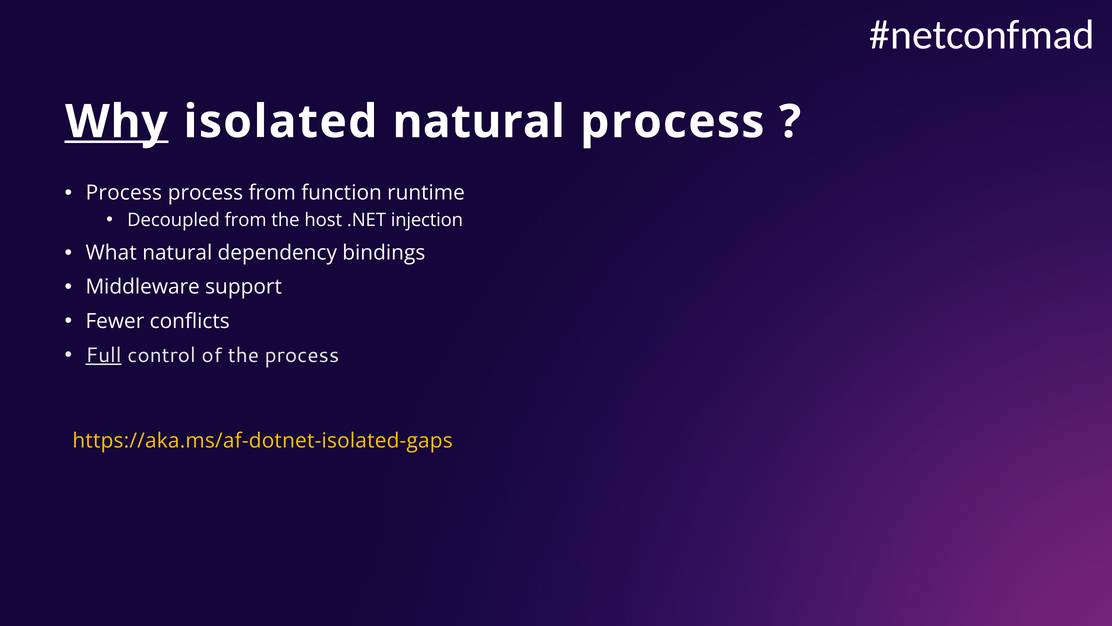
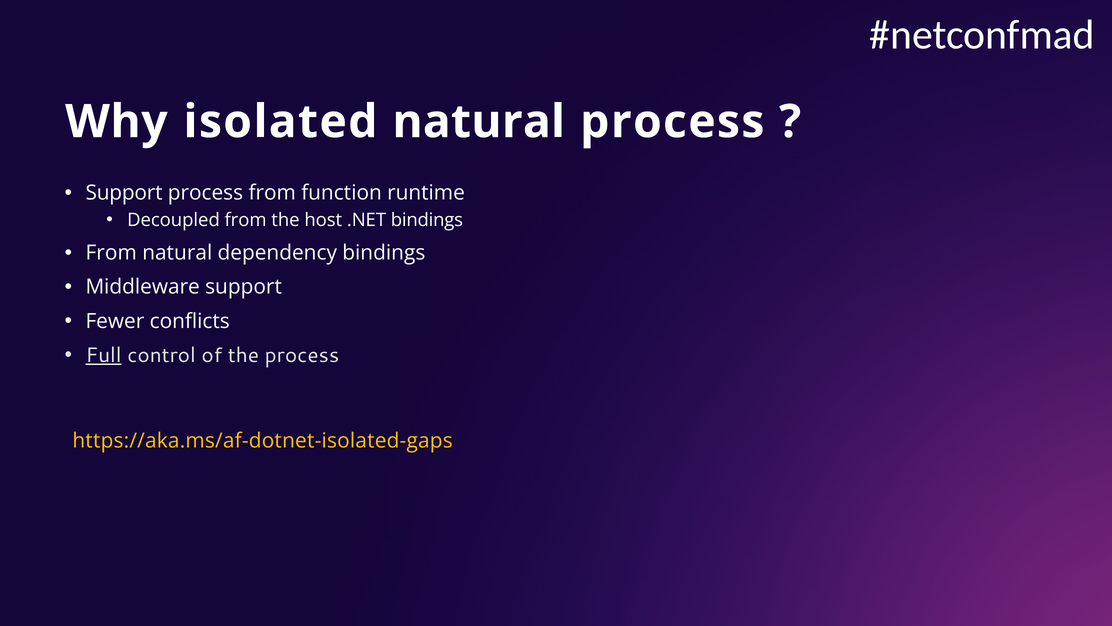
Why underline: present -> none (116, 122)
Process: Process -> Support (124, 193)
.NET injection: injection -> bindings (427, 220)
What: What -> From (111, 253)
